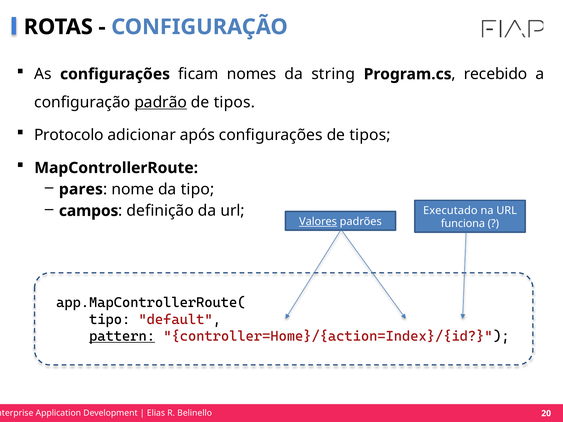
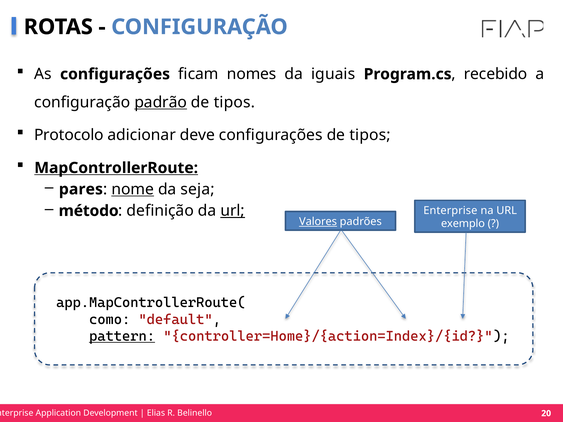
string: string -> iguais (333, 74)
após: após -> deve (197, 135)
MapControllerRoute underline: none -> present (116, 168)
nome underline: none -> present (133, 189)
da tipo: tipo -> seja (198, 189)
campos: campos -> método (89, 211)
url underline: none -> present (233, 211)
Executado: Executado -> Enterprise (450, 211)
funciona: funciona -> exemplo (463, 224)
tipo: tipo -> como (110, 320)
